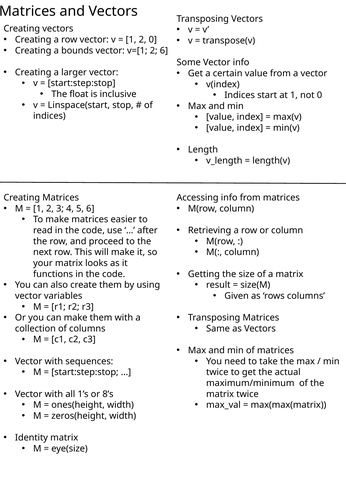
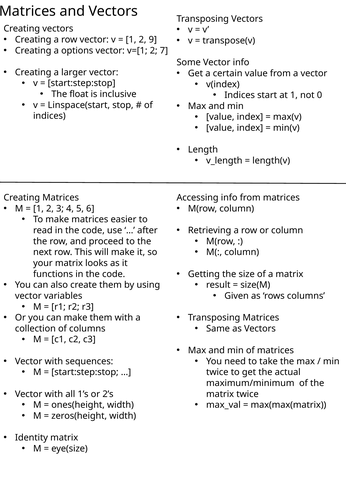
2 0: 0 -> 9 (153, 40)
bounds: bounds -> options (77, 51)
2 6: 6 -> 7 (164, 51)
8’s: 8’s -> 2’s (108, 395)
